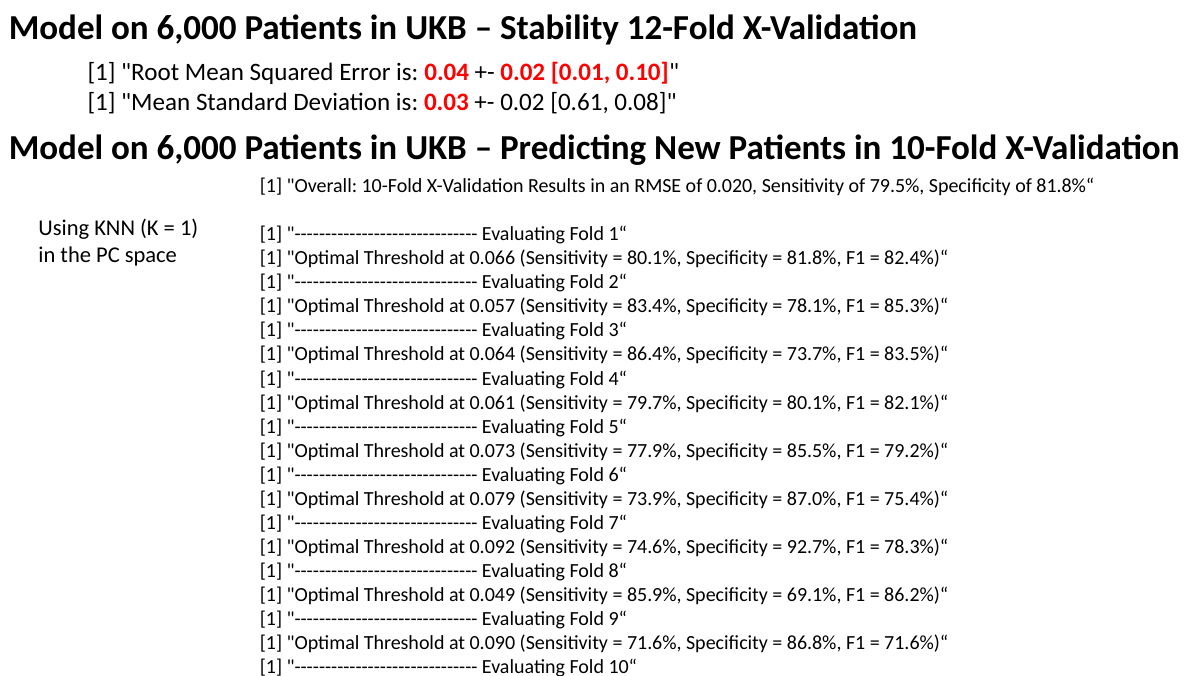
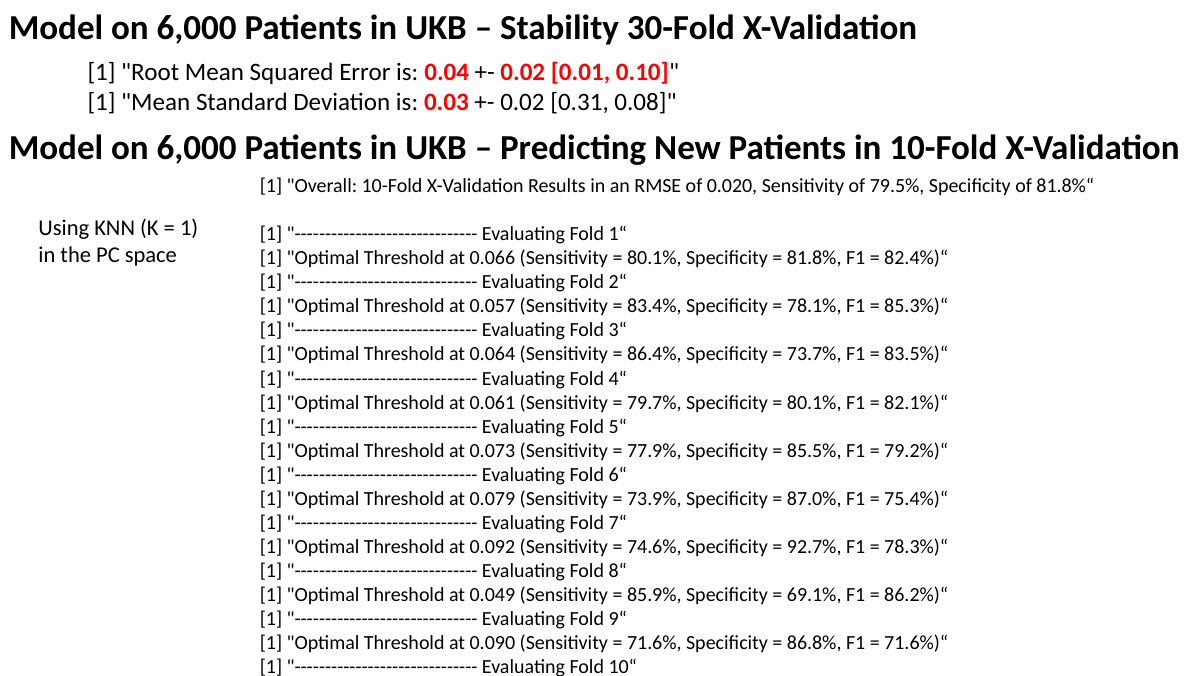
12-Fold: 12-Fold -> 30-Fold (681, 28)
0.61: 0.61 -> 0.31 (580, 102)
